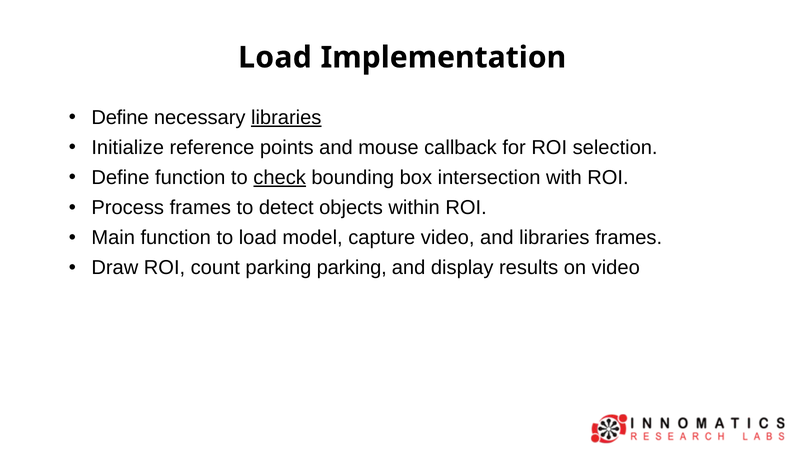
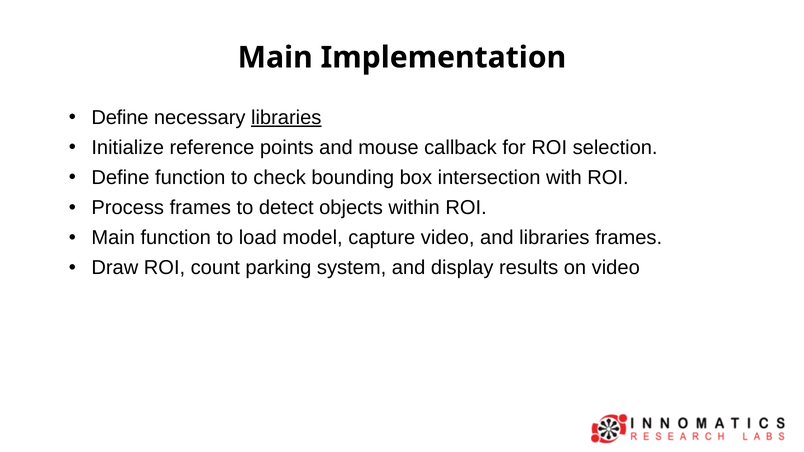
Load: Load -> Main (275, 57)
check underline: present -> none (280, 178)
parking parking: parking -> system (352, 268)
